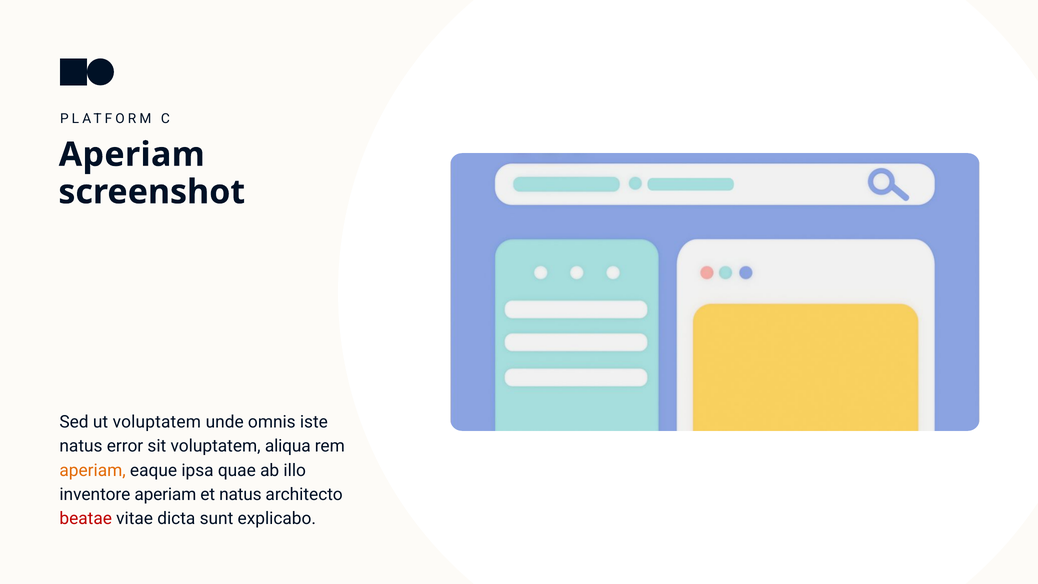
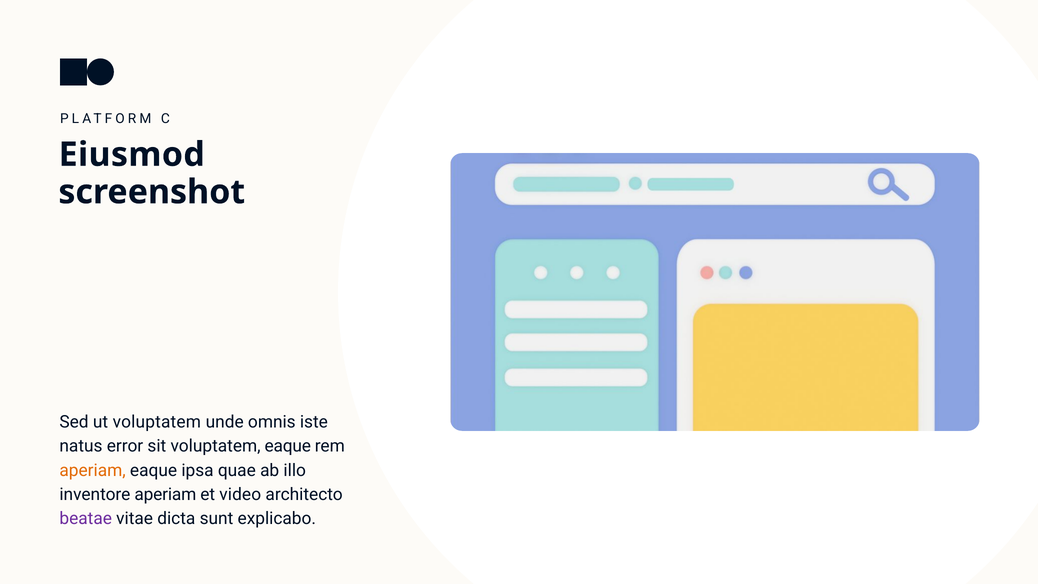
Aperiam: Aperiam -> Eiusmod (132, 155)
voluptatem aliqua: aliqua -> eaque (288, 446)
et natus: natus -> video (240, 494)
beatae colour: red -> purple (86, 519)
